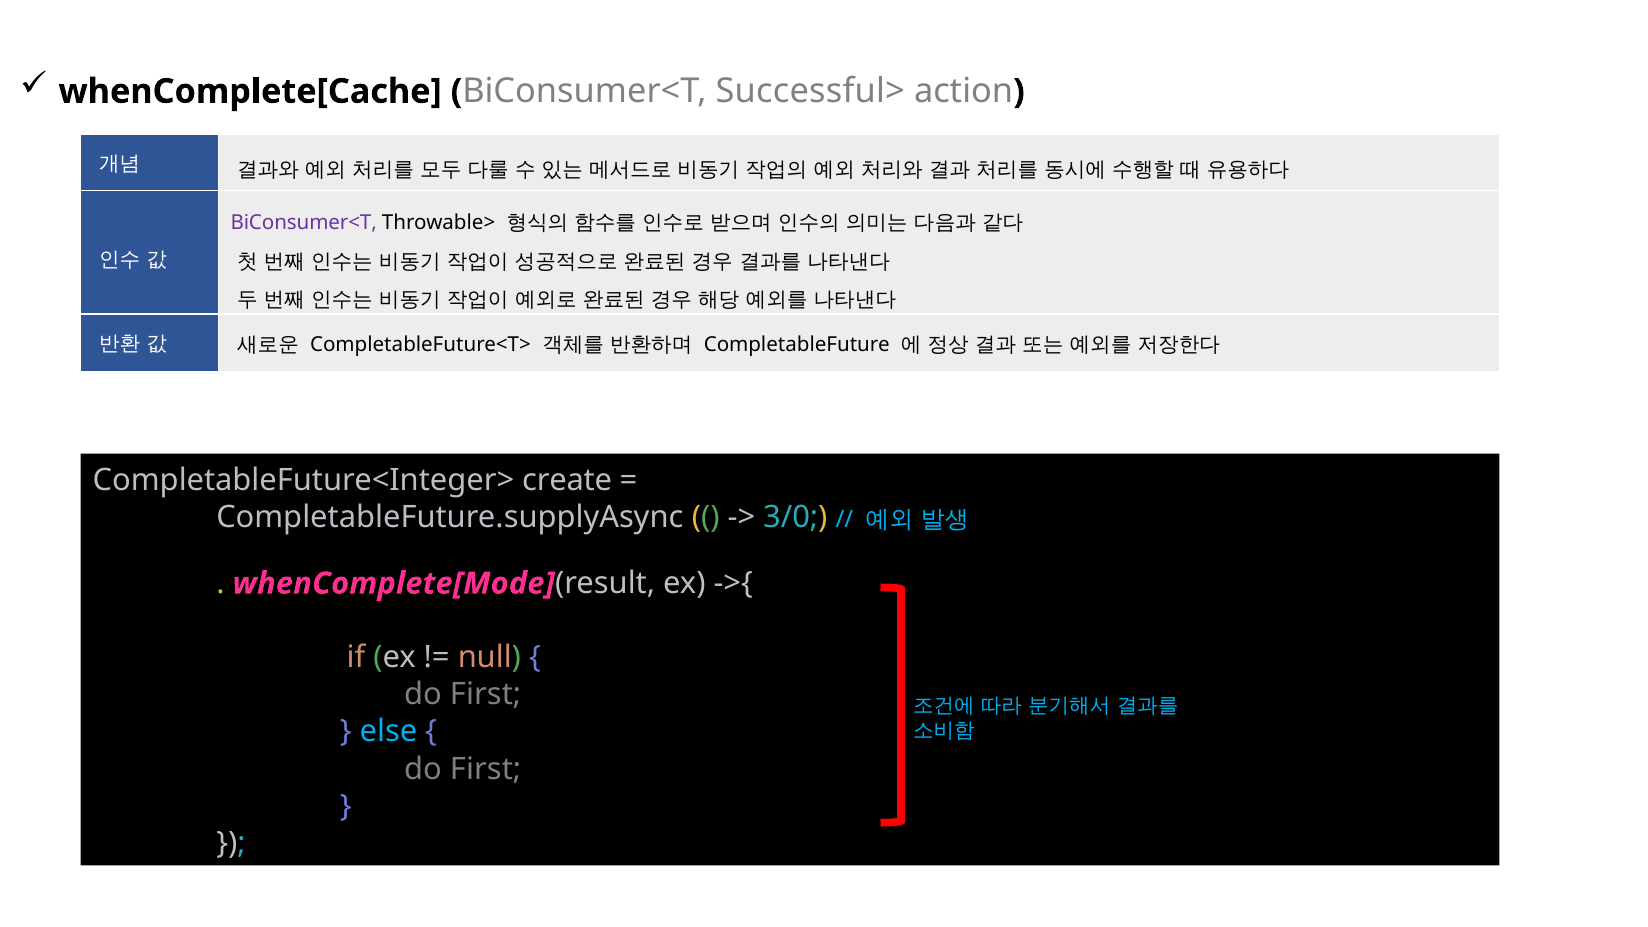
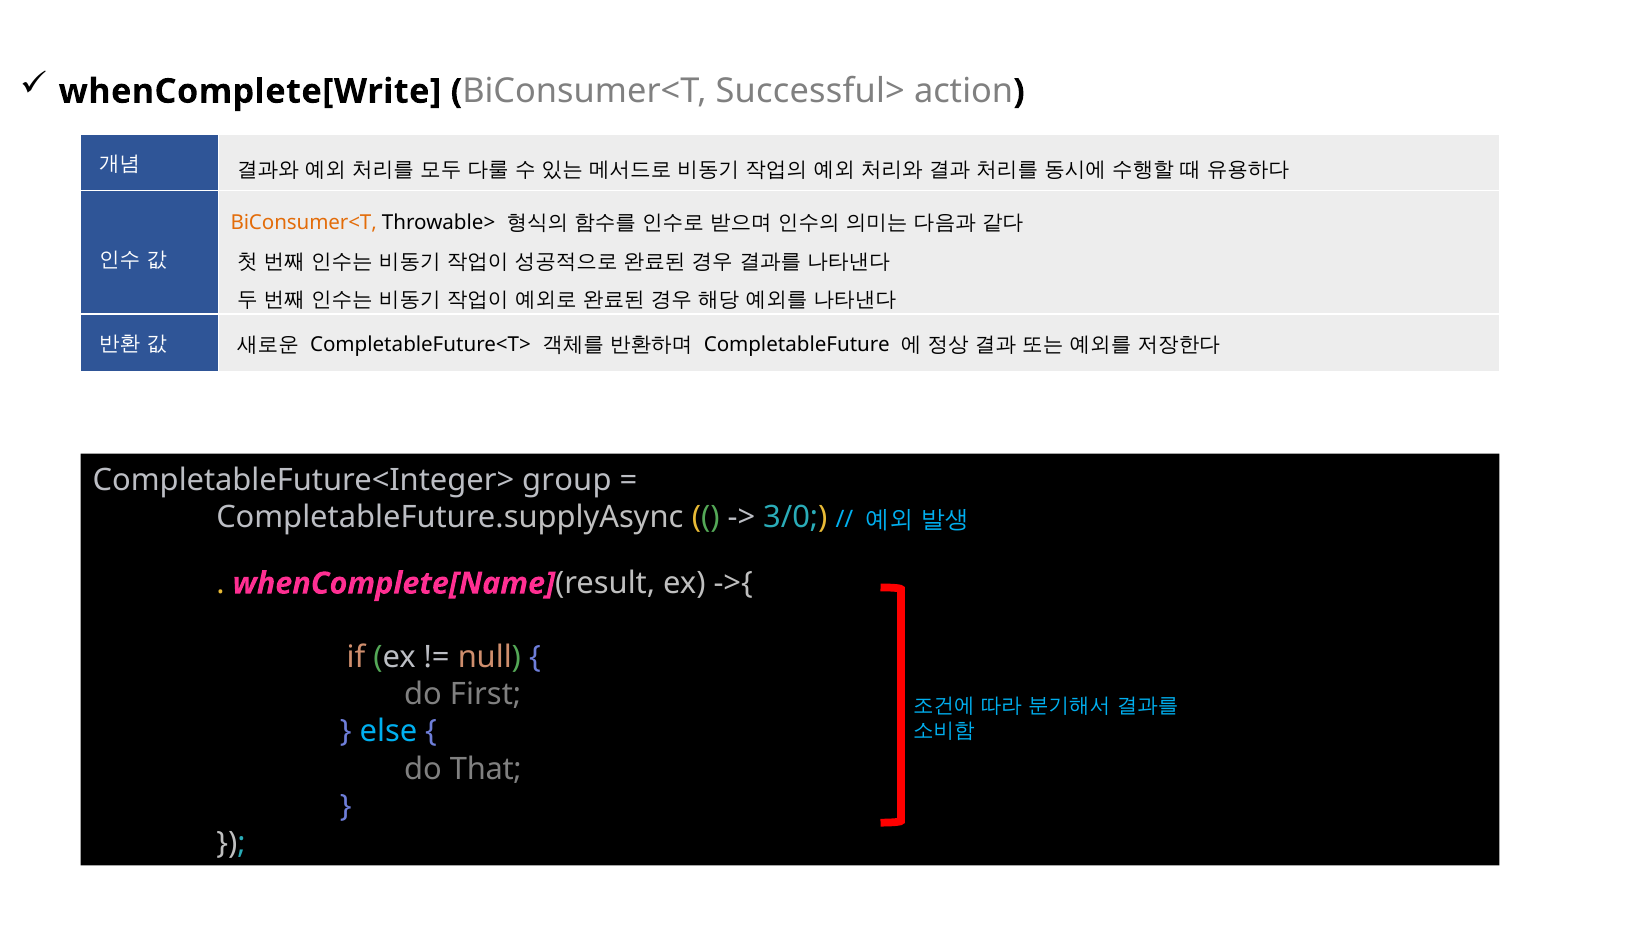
whenComplete[Cache: whenComplete[Cache -> whenComplete[Write (250, 91)
BiConsumer<T colour: purple -> orange (304, 222)
create: create -> group (567, 480)
whenComplete[Mode: whenComplete[Mode -> whenComplete[Name (394, 583)
First: First -> That (486, 769)
